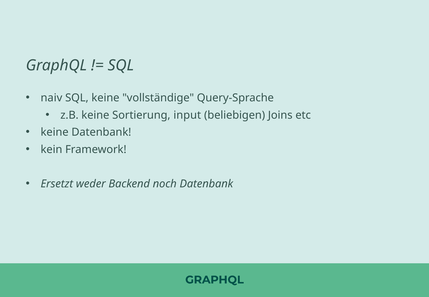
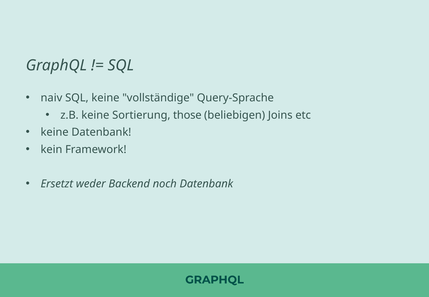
input: input -> those (187, 115)
